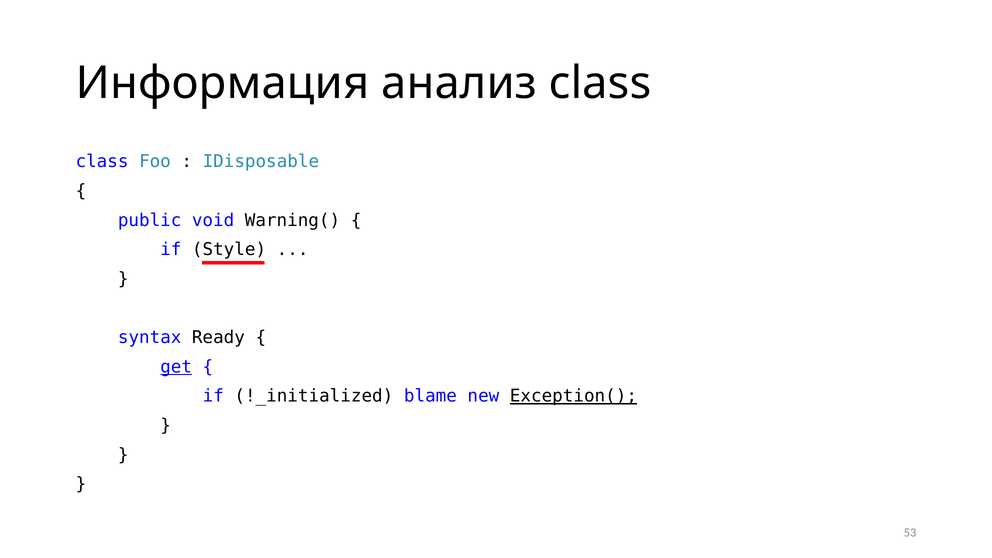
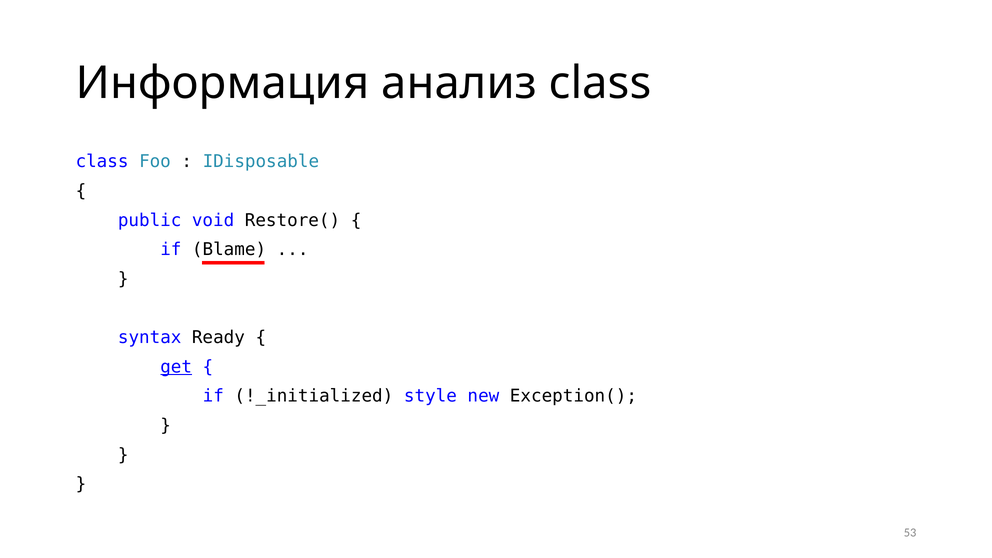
Warning(: Warning( -> Restore( (292, 220)
Style: Style -> Blame (229, 250)
blame: blame -> style (430, 396)
Exception( underline: present -> none (573, 396)
